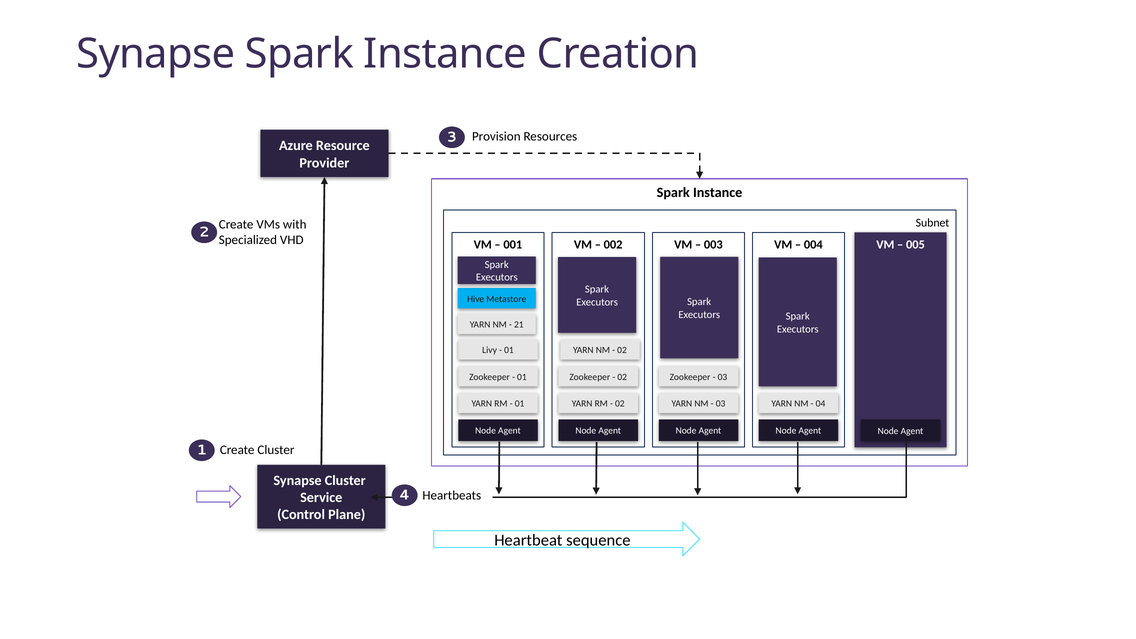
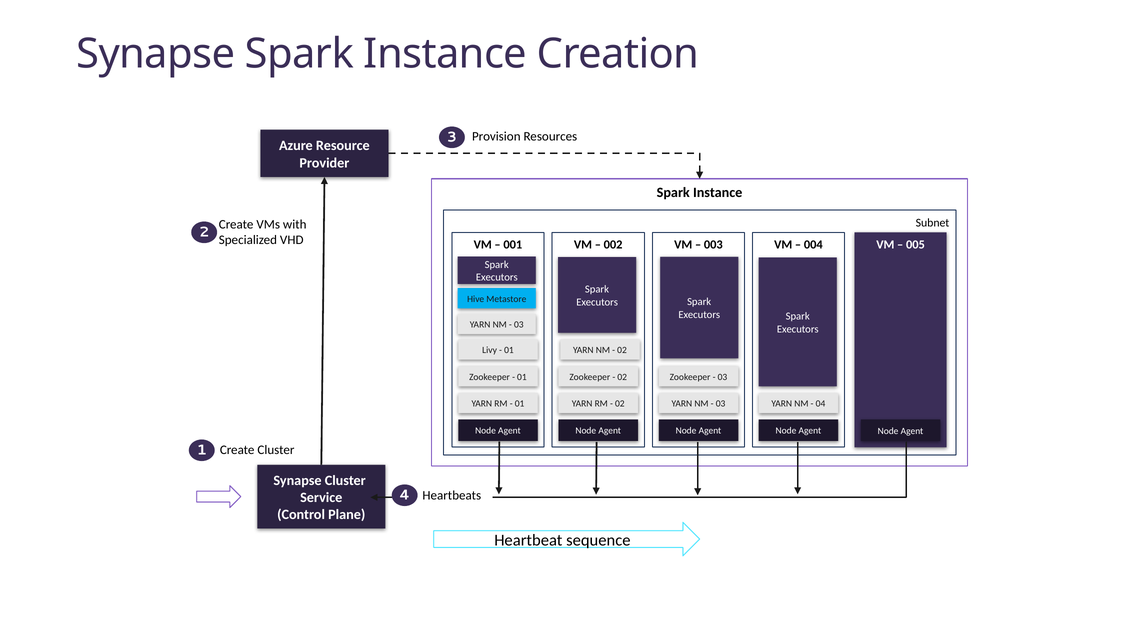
21: 21 -> 03 (519, 325)
